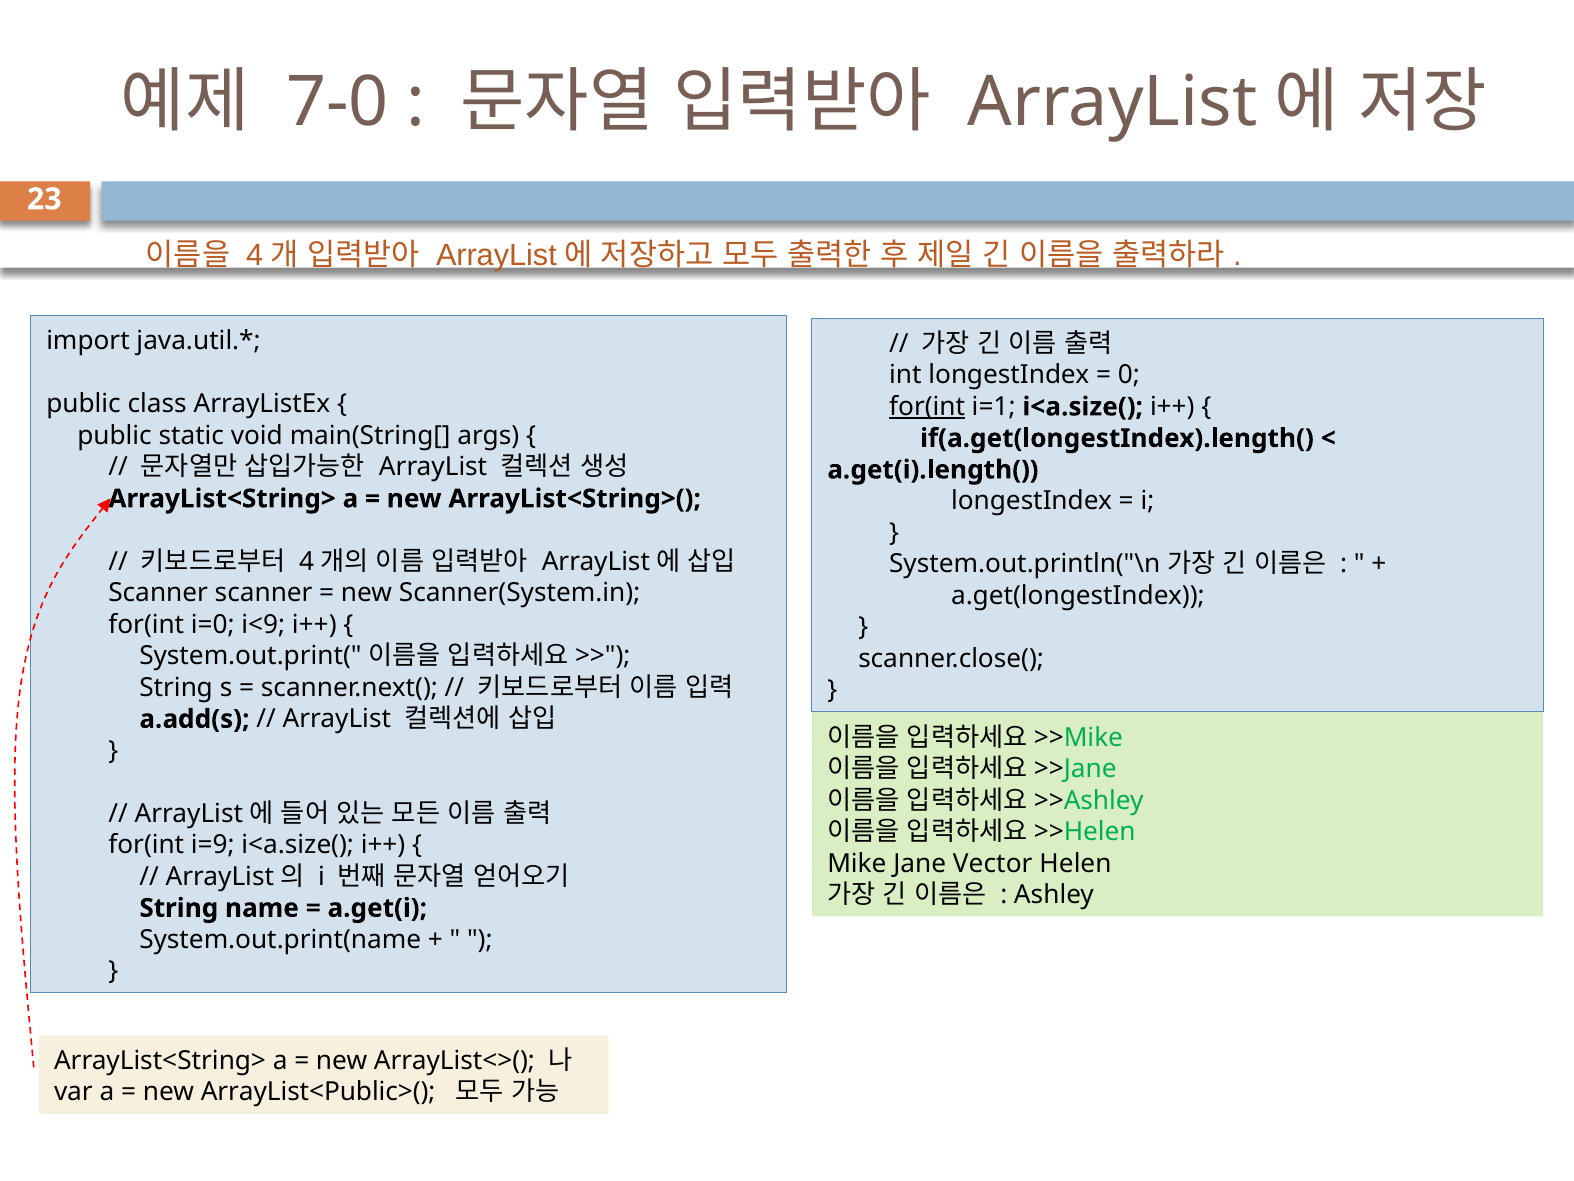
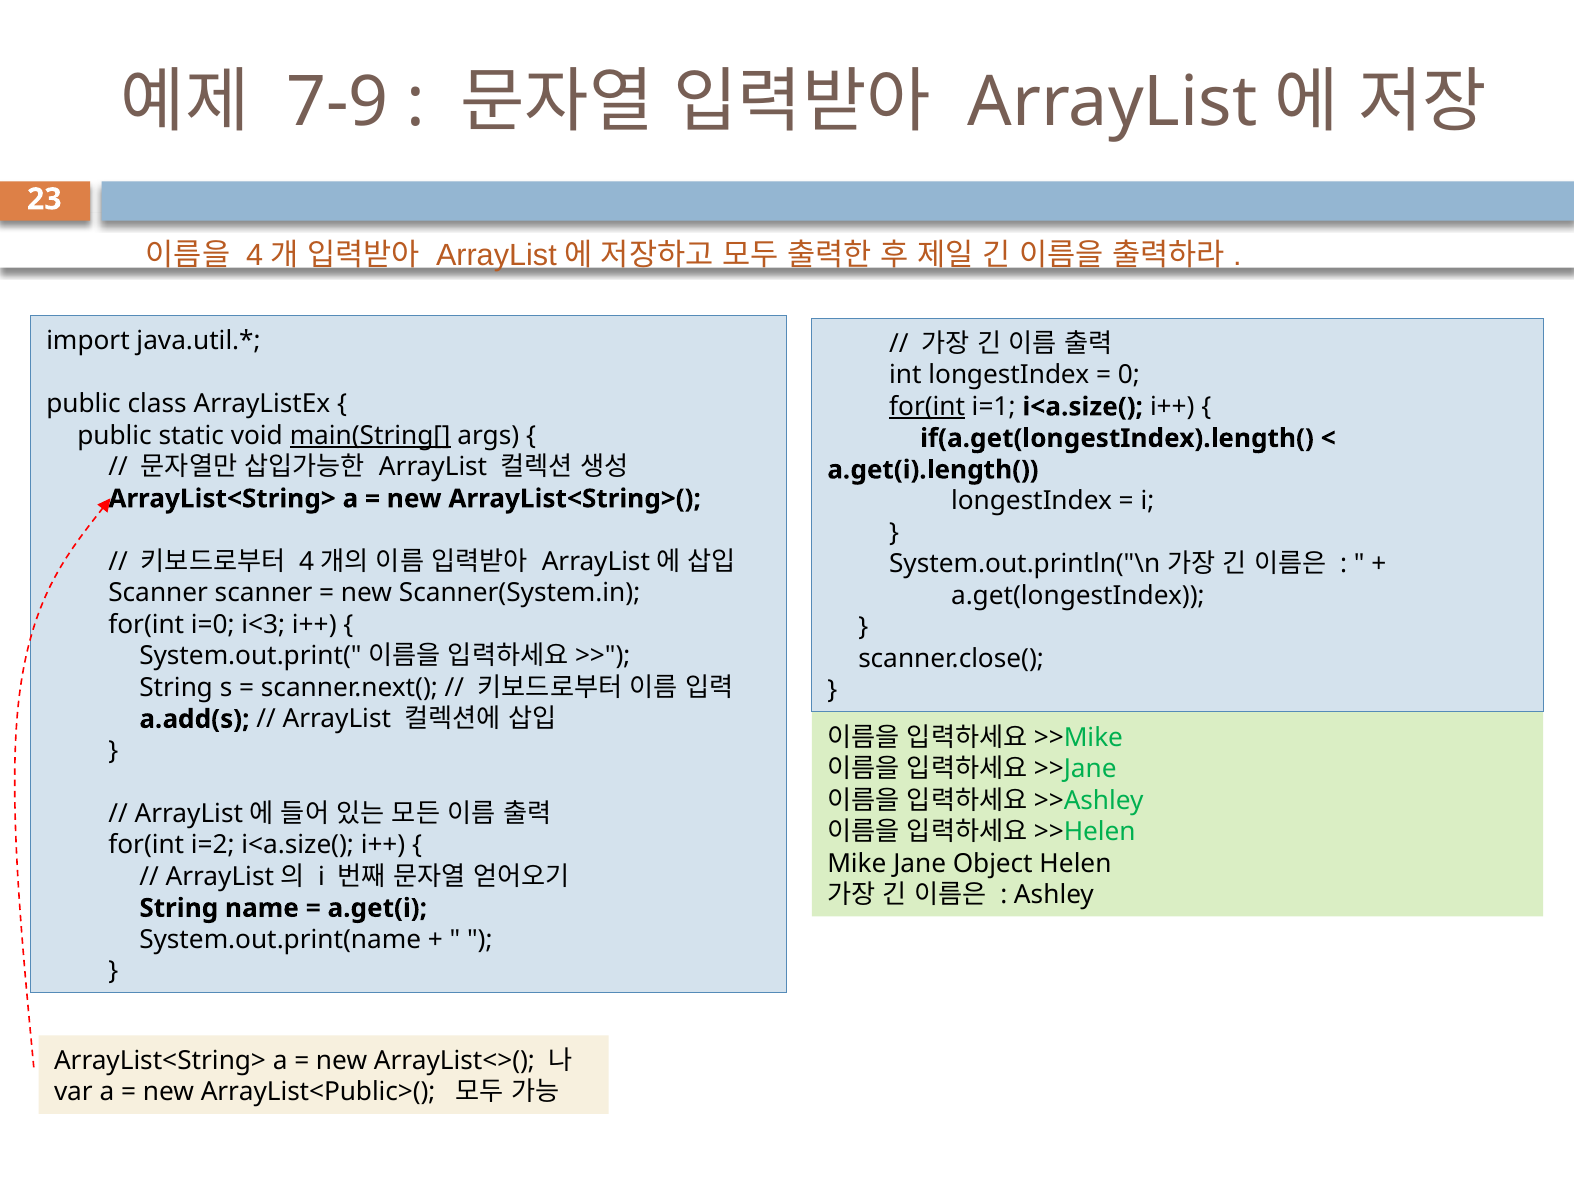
7-0: 7-0 -> 7-9 (337, 103)
main(String[ underline: none -> present (370, 436)
i<9: i<9 -> i<3 (263, 624)
i=9: i=9 -> i=2 (213, 845)
Vector: Vector -> Object (993, 863)
